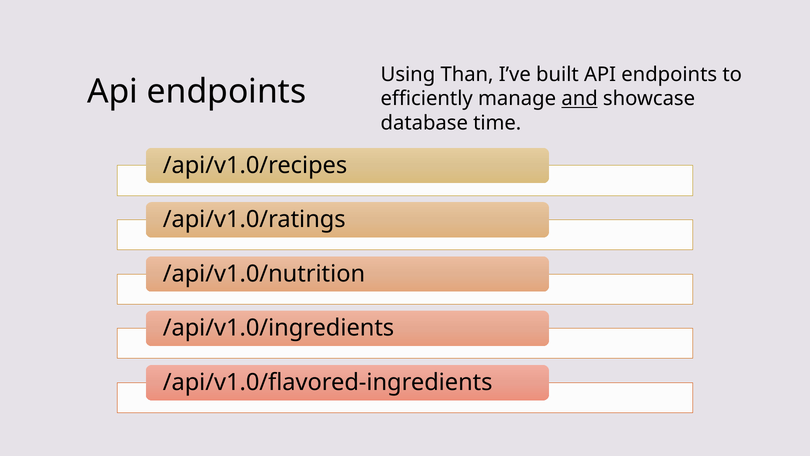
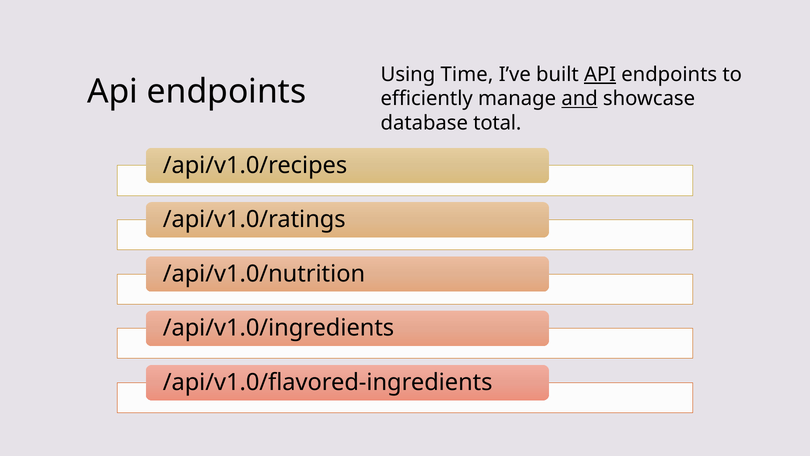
Than: Than -> Time (467, 74)
API underline: none -> present (600, 74)
time: time -> total (497, 123)
